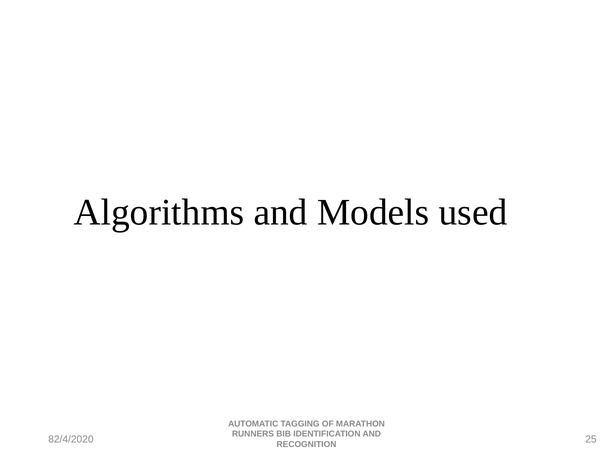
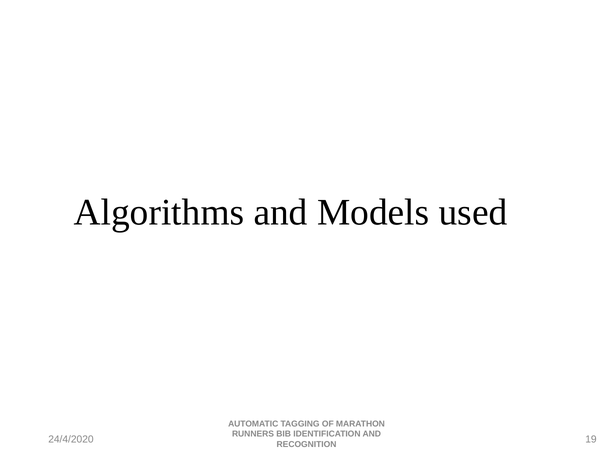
82/4/2020: 82/4/2020 -> 24/4/2020 (71, 439)
25: 25 -> 19 (591, 439)
